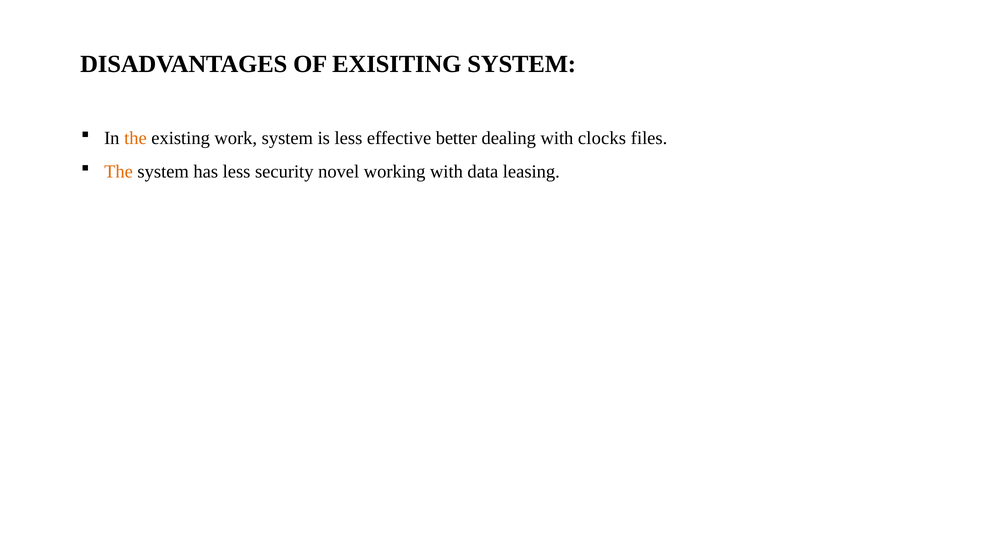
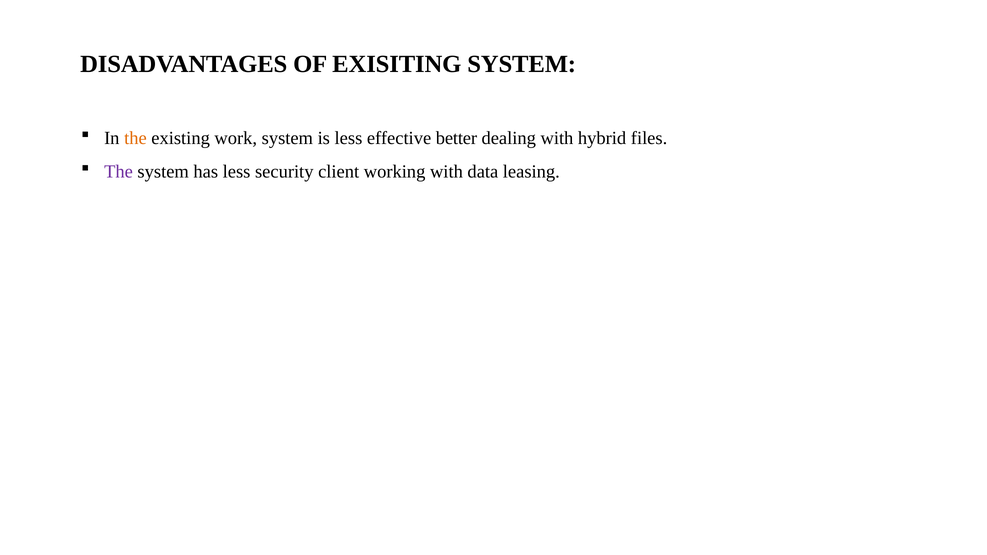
clocks: clocks -> hybrid (602, 138)
The colour: orange -> purple (119, 171)
novel: novel -> client (339, 171)
